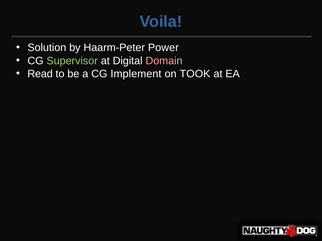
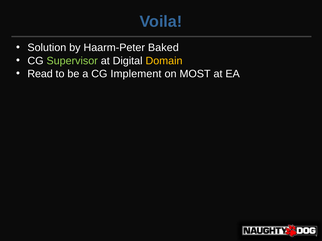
Power: Power -> Baked (163, 48)
Domain colour: pink -> yellow (164, 61)
TOOK: TOOK -> MOST (195, 74)
